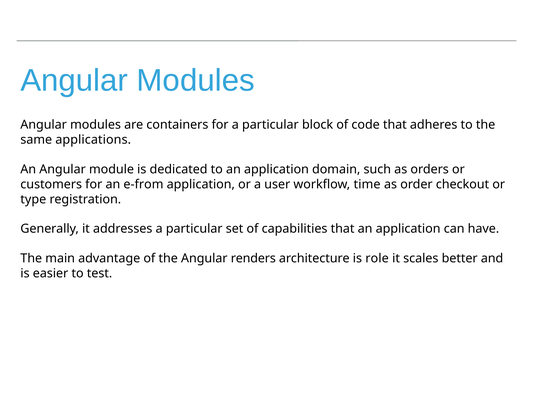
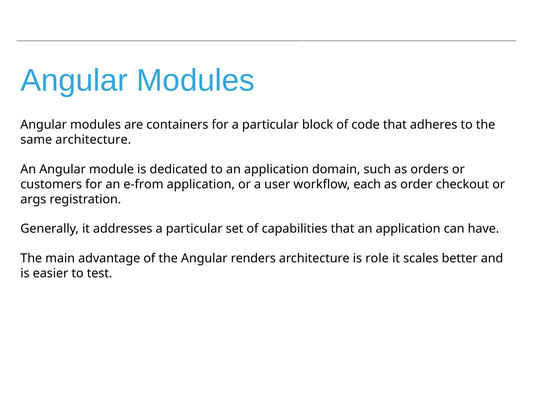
same applications: applications -> architecture (93, 140)
time: time -> each (367, 184)
type: type -> args (33, 199)
